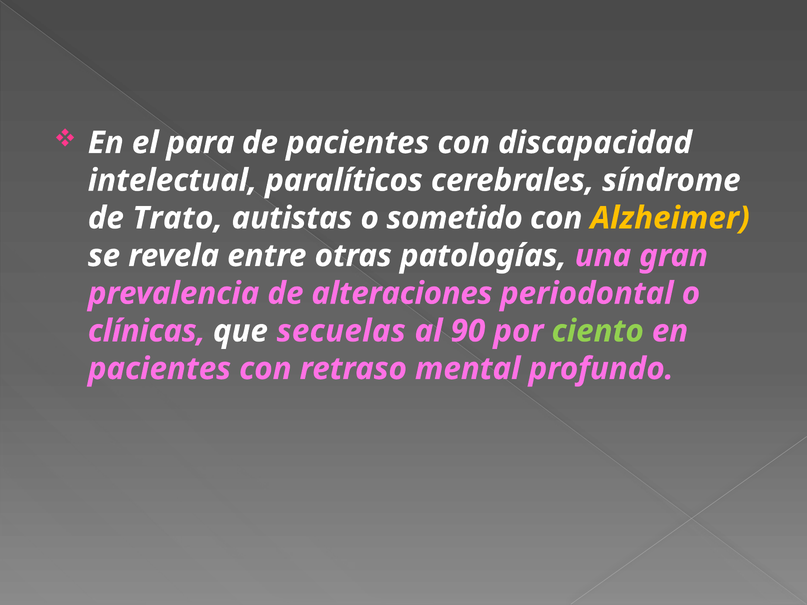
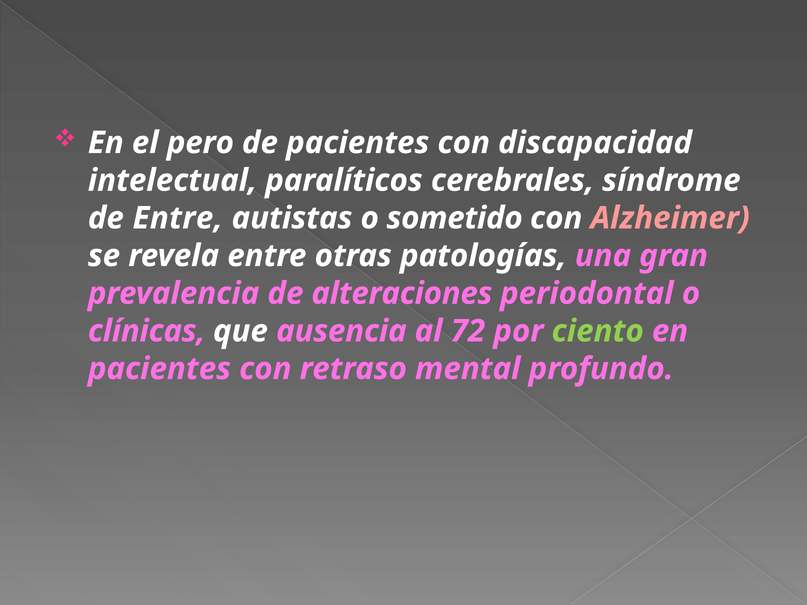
para: para -> pero (200, 143)
de Trato: Trato -> Entre (178, 218)
Alzheimer colour: yellow -> pink (670, 218)
secuelas: secuelas -> ausencia (341, 331)
90: 90 -> 72 (468, 331)
